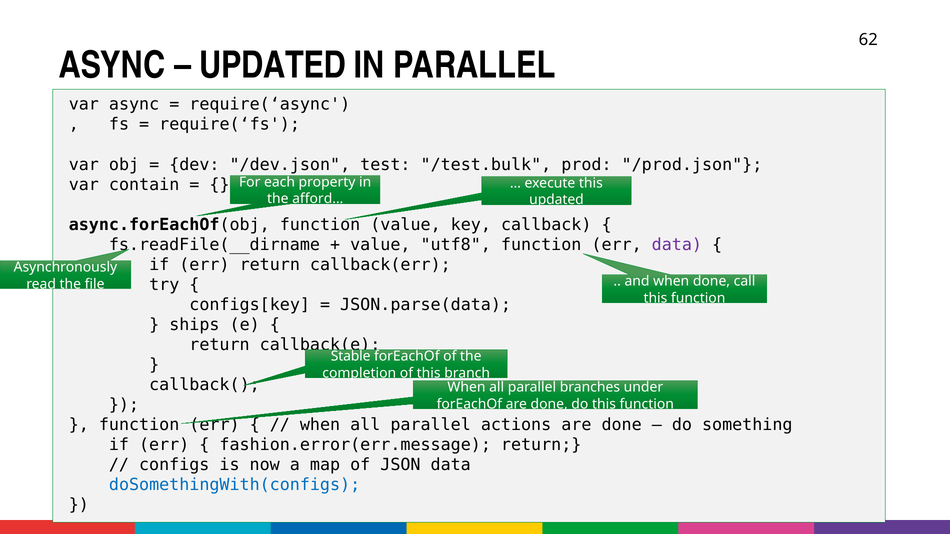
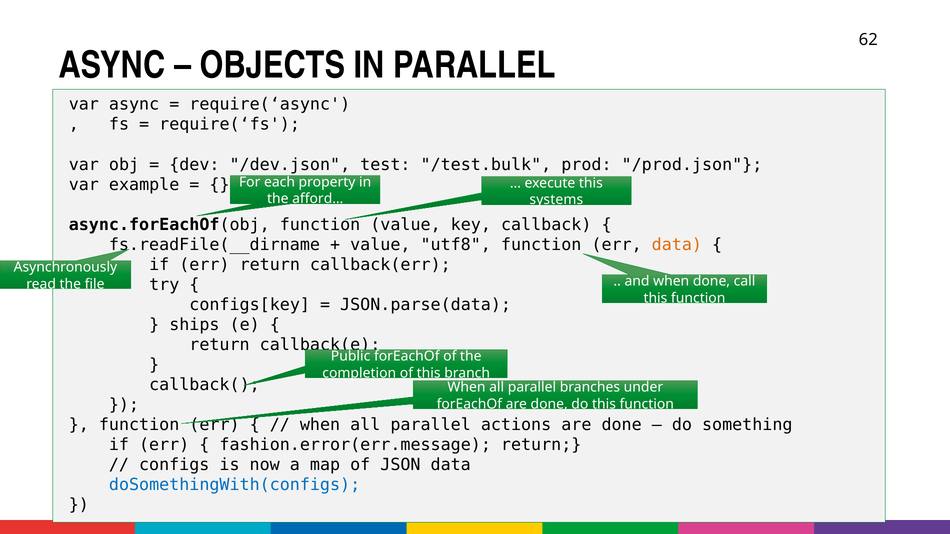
UPDATED: UPDATED -> OBJECTS (273, 65)
contain: contain -> example (144, 185)
updated: updated -> systems (556, 200)
data colour: purple -> orange (677, 245)
Stable: Stable -> Public (351, 357)
